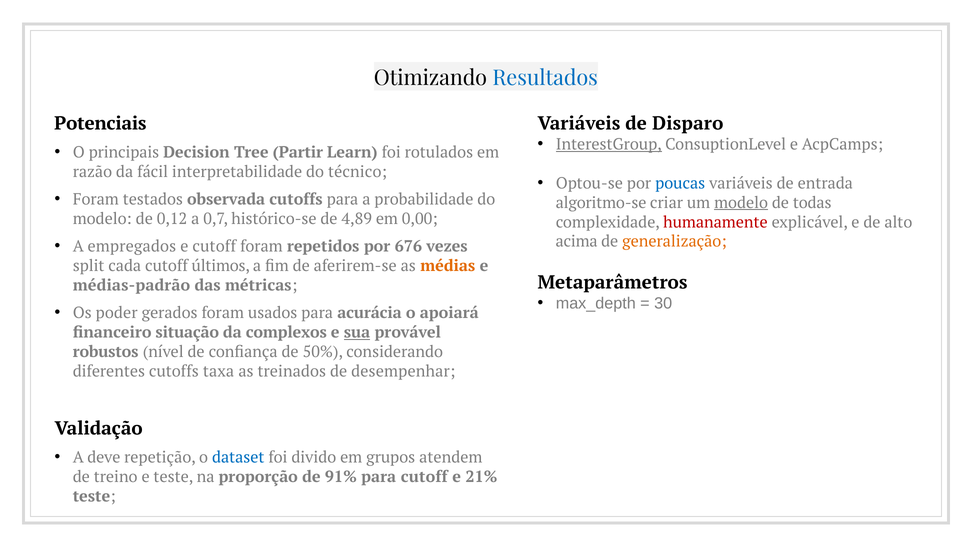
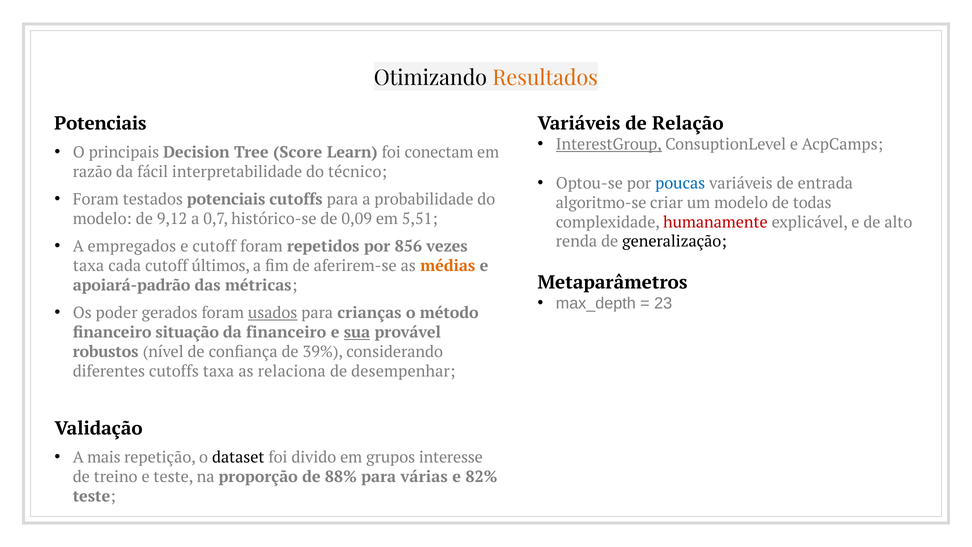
Resultados colour: blue -> orange (545, 78)
Disparo: Disparo -> Relação (688, 123)
Partir: Partir -> Score (298, 152)
rotulados: rotulados -> conectam (439, 152)
testados observada: observada -> potenciais (226, 199)
modelo underline: present -> none (741, 203)
0,12: 0,12 -> 9,12 (172, 219)
4,89: 4,89 -> 0,09 (357, 219)
0,00: 0,00 -> 5,51 (420, 219)
acima: acima -> renda (576, 242)
generalização colour: orange -> black (674, 242)
676: 676 -> 856 (408, 246)
split: split -> taxa (89, 266)
médias-padrão: médias-padrão -> apoiará-padrão (132, 285)
30: 30 -> 23 (663, 303)
usados underline: none -> present (273, 313)
acurácia: acurácia -> crianças (369, 313)
apoiará: apoiará -> método (449, 313)
da complexos: complexos -> financeiro (286, 332)
50%: 50% -> 39% (323, 352)
treinados: treinados -> relaciona (292, 371)
deve: deve -> mais (104, 457)
dataset colour: blue -> black (238, 457)
atendem: atendem -> interesse (451, 457)
91%: 91% -> 88% (341, 477)
para cutoff: cutoff -> várias (424, 477)
21%: 21% -> 82% (481, 477)
